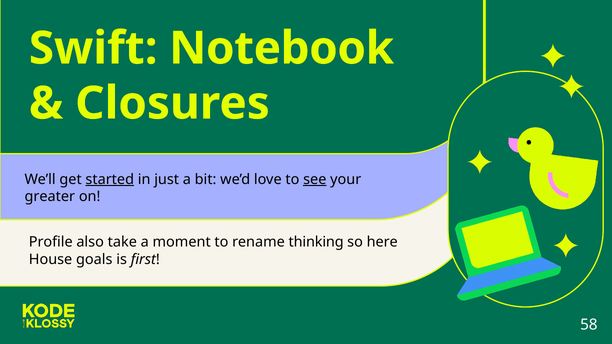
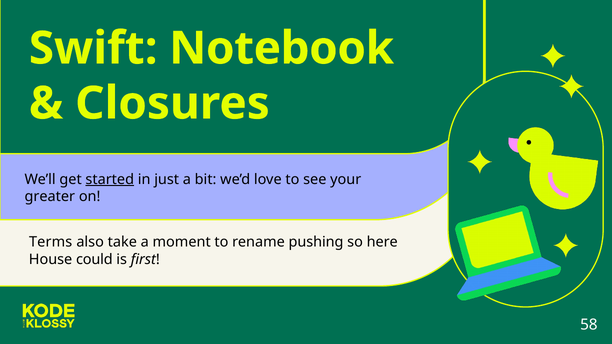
see underline: present -> none (315, 179)
Profile: Profile -> Terms (51, 242)
thinking: thinking -> pushing (316, 242)
goals: goals -> could (94, 259)
